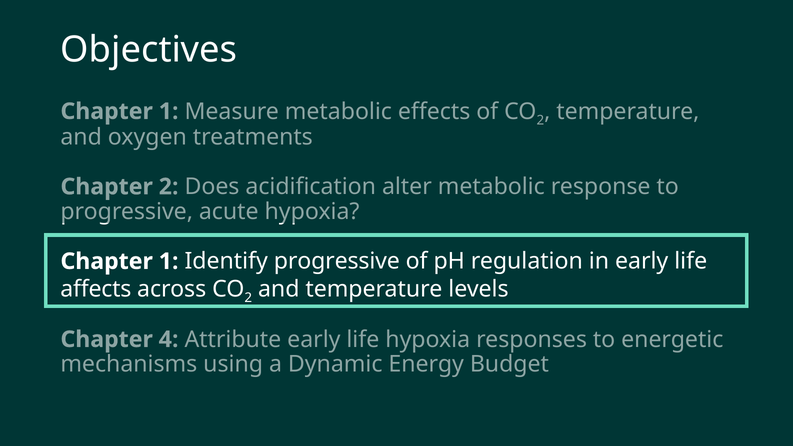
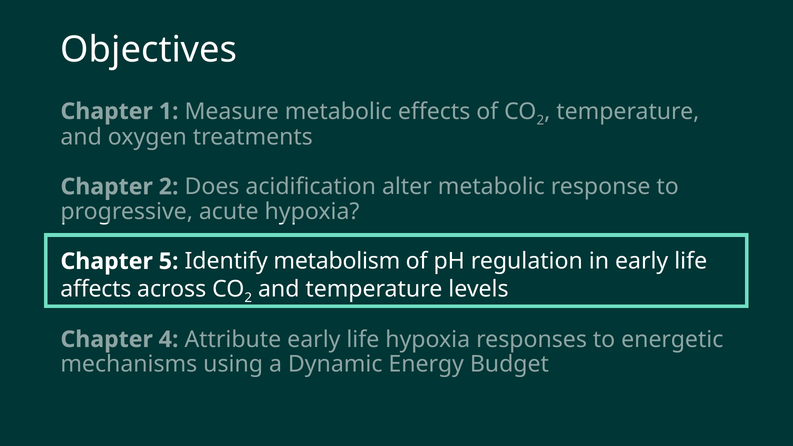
1: 1 -> 5 (169, 261)
Identify progressive: progressive -> metabolism (337, 261)
